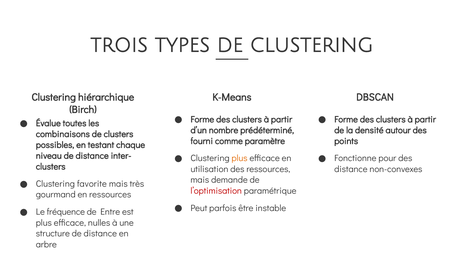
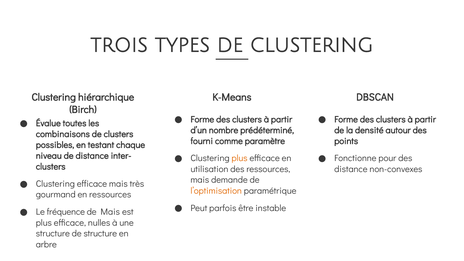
Clustering favorite: favorite -> efficace (92, 184)
l’optimisation colour: red -> orange (216, 191)
de Entre: Entre -> Mais (110, 212)
structure de distance: distance -> structure (100, 234)
